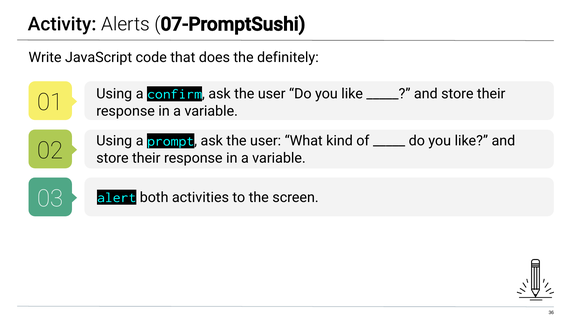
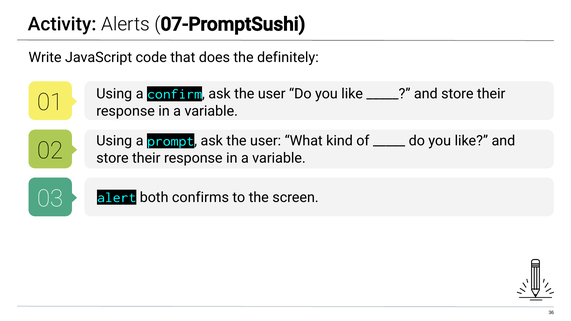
activities: activities -> confirms (200, 197)
